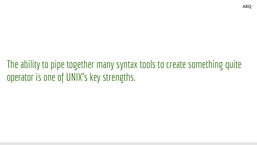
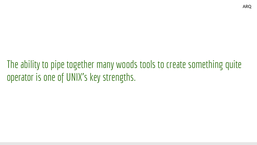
syntax: syntax -> woods (127, 64)
